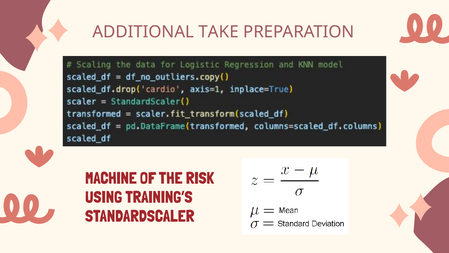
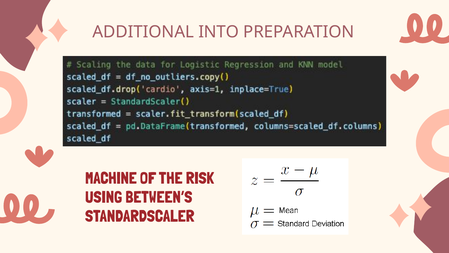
TAKE: TAKE -> INTO (219, 32)
TRAINING’S: TRAINING’S -> BETWEEN’S (159, 197)
